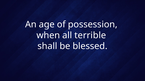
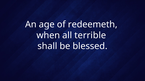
possession: possession -> redeemeth (93, 25)
